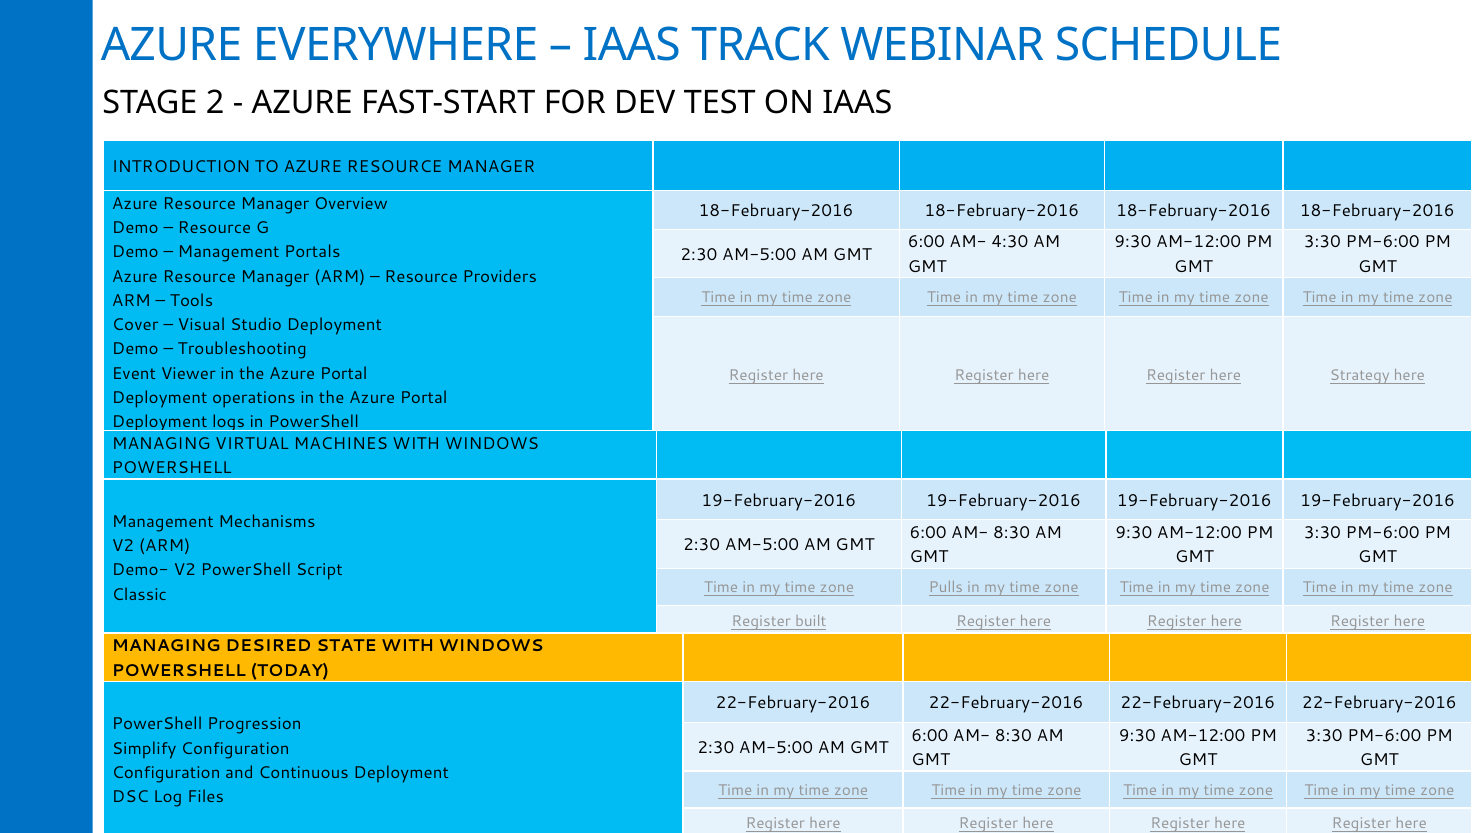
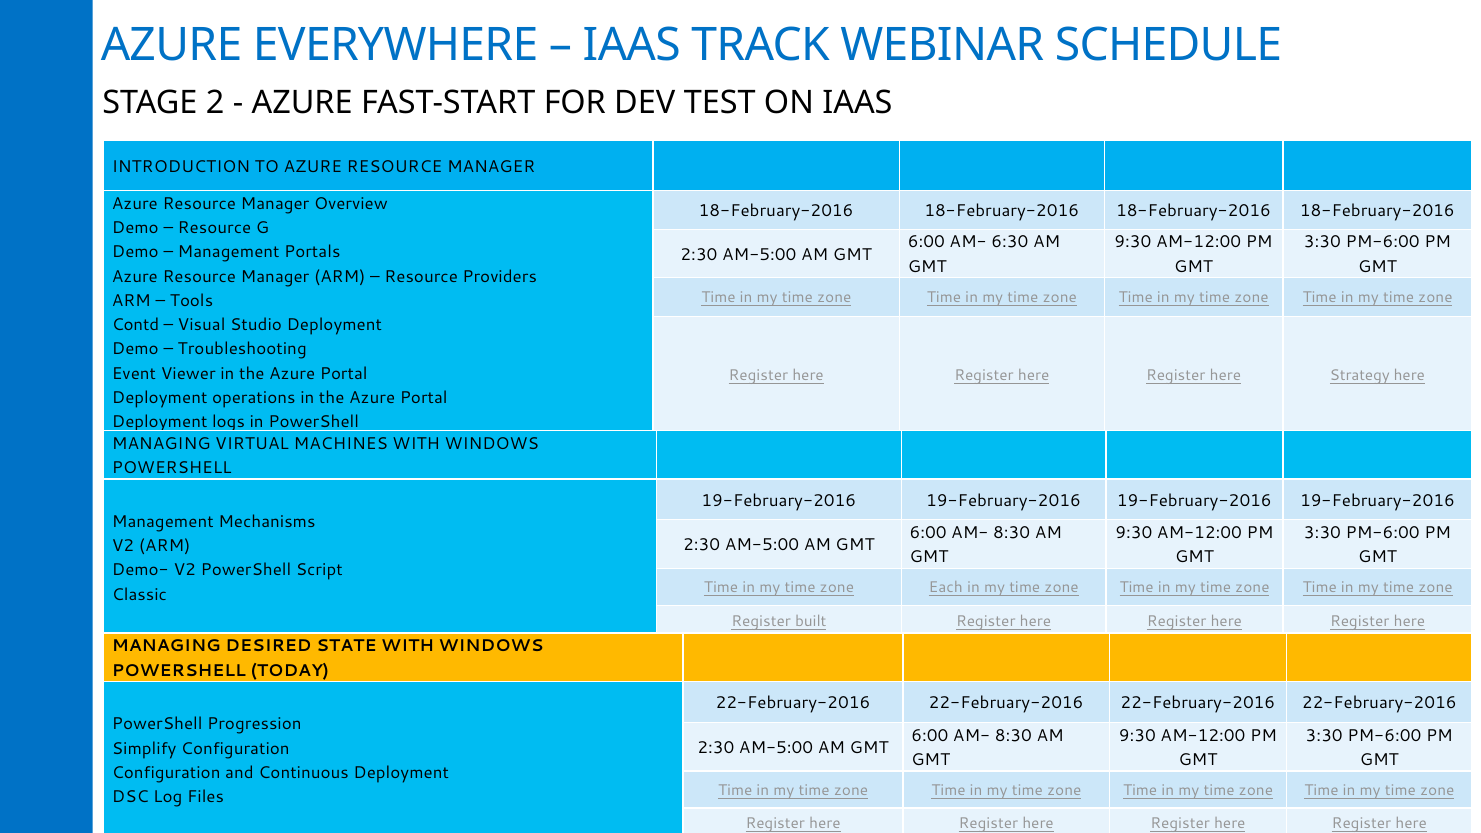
4:30: 4:30 -> 6:30 (1010, 242)
Cover: Cover -> Contd (135, 325)
Pulls: Pulls -> Each (946, 588)
